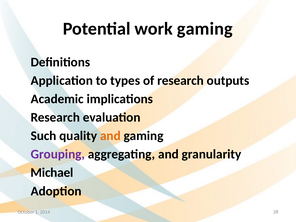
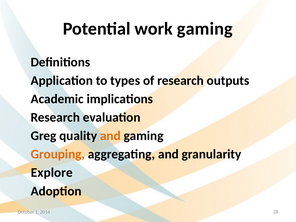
Such: Such -> Greg (44, 136)
Grouping colour: purple -> orange (58, 154)
Michael: Michael -> Explore (52, 173)
